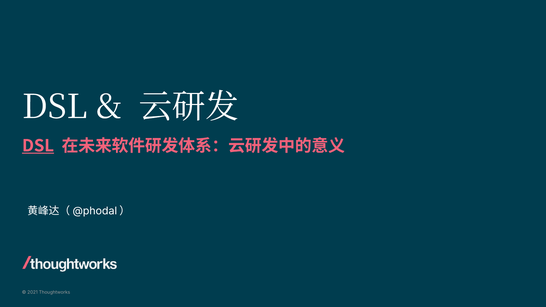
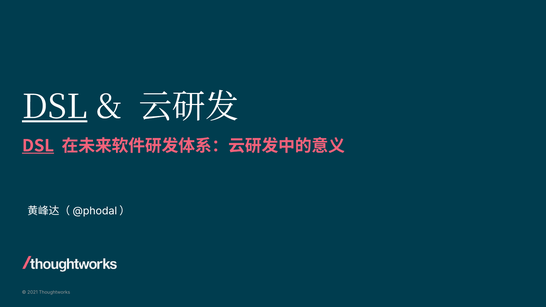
DSL underline: none -> present (55, 107)
